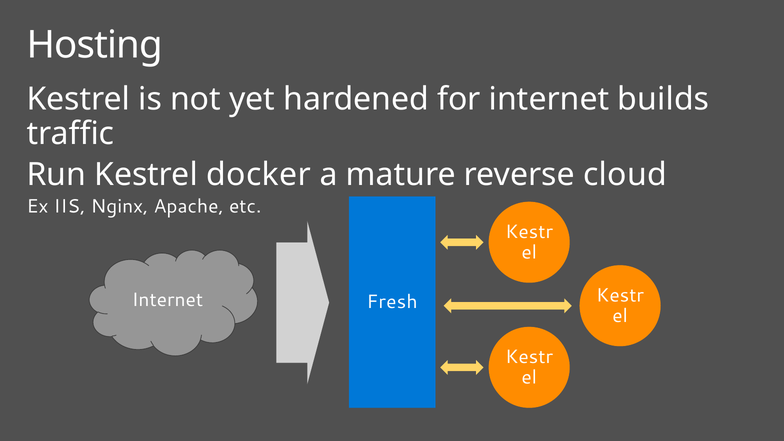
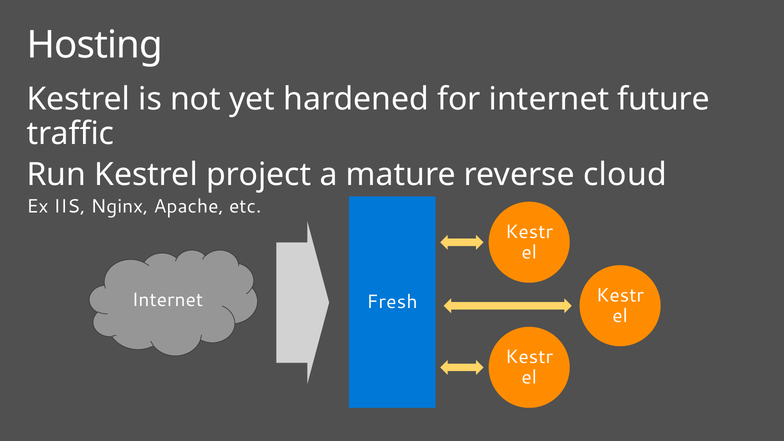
builds: builds -> future (664, 99)
docker: docker -> project (259, 175)
